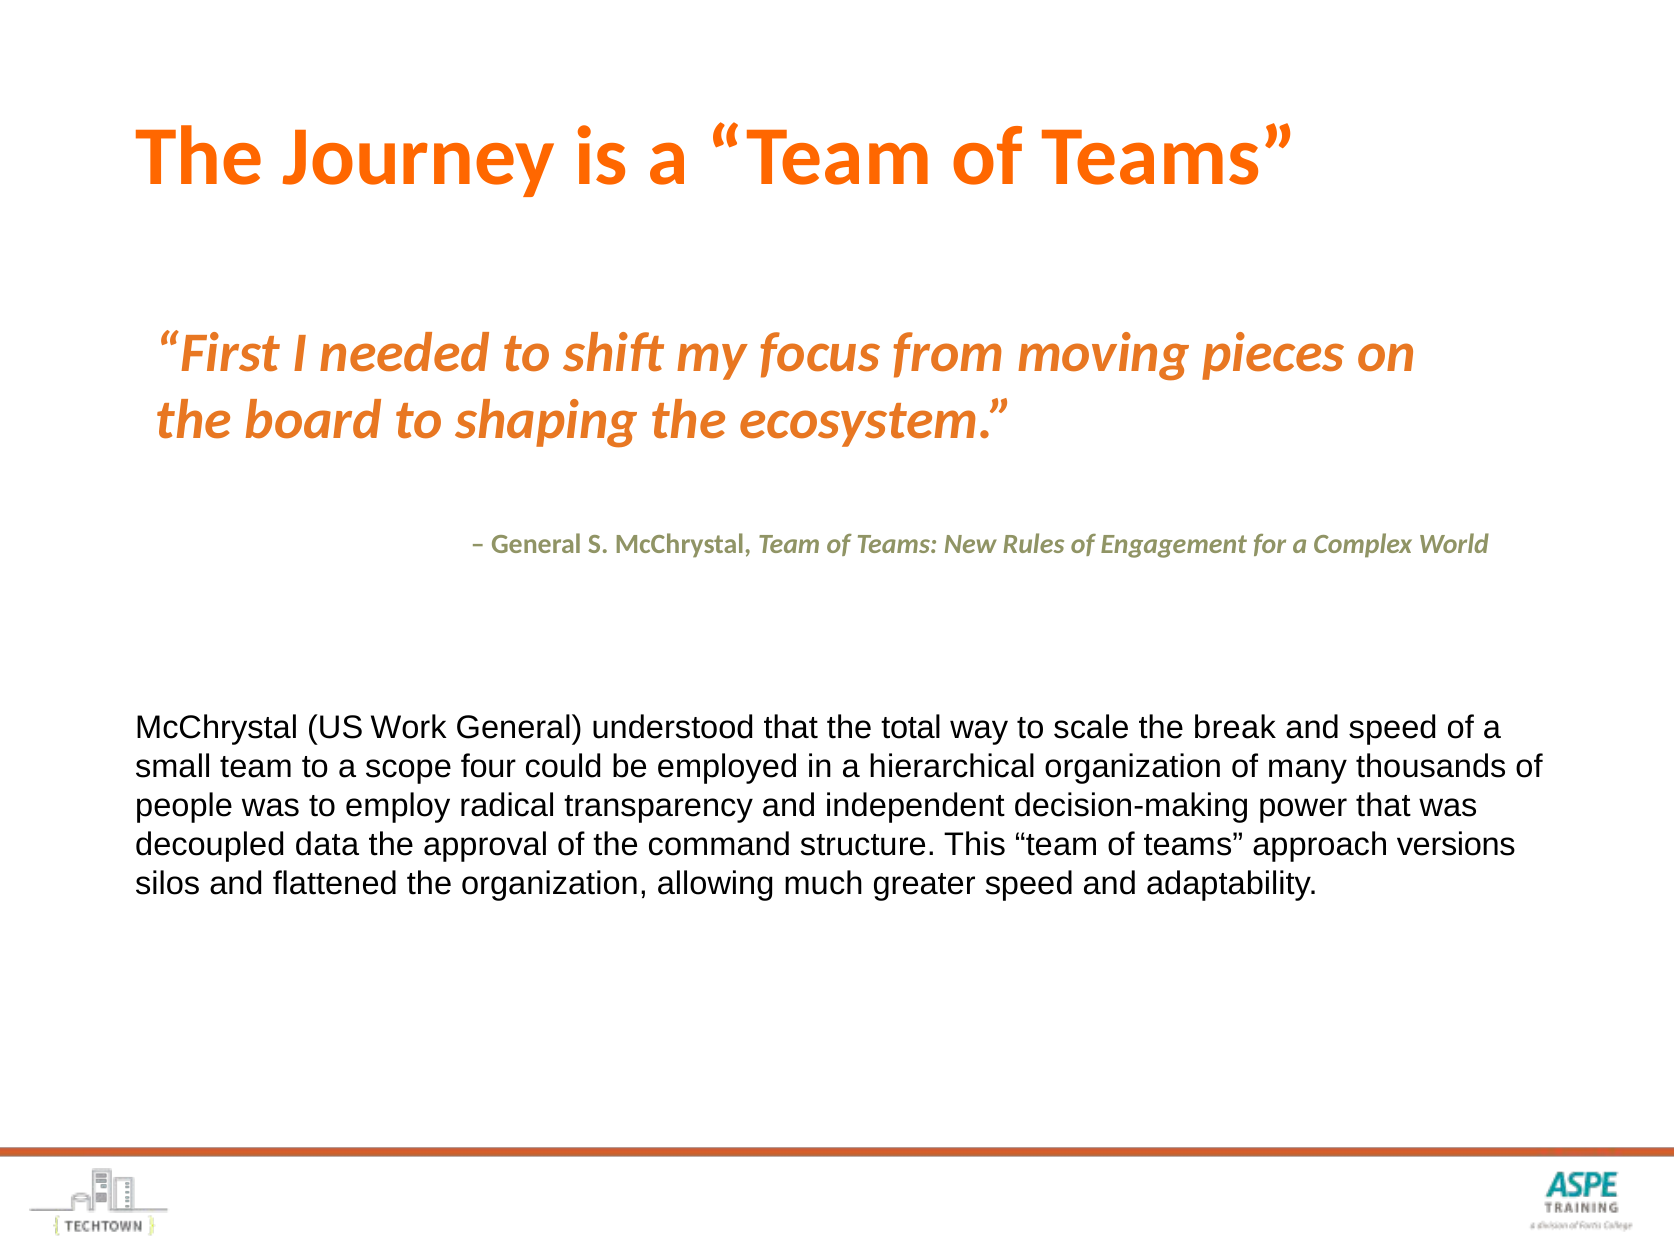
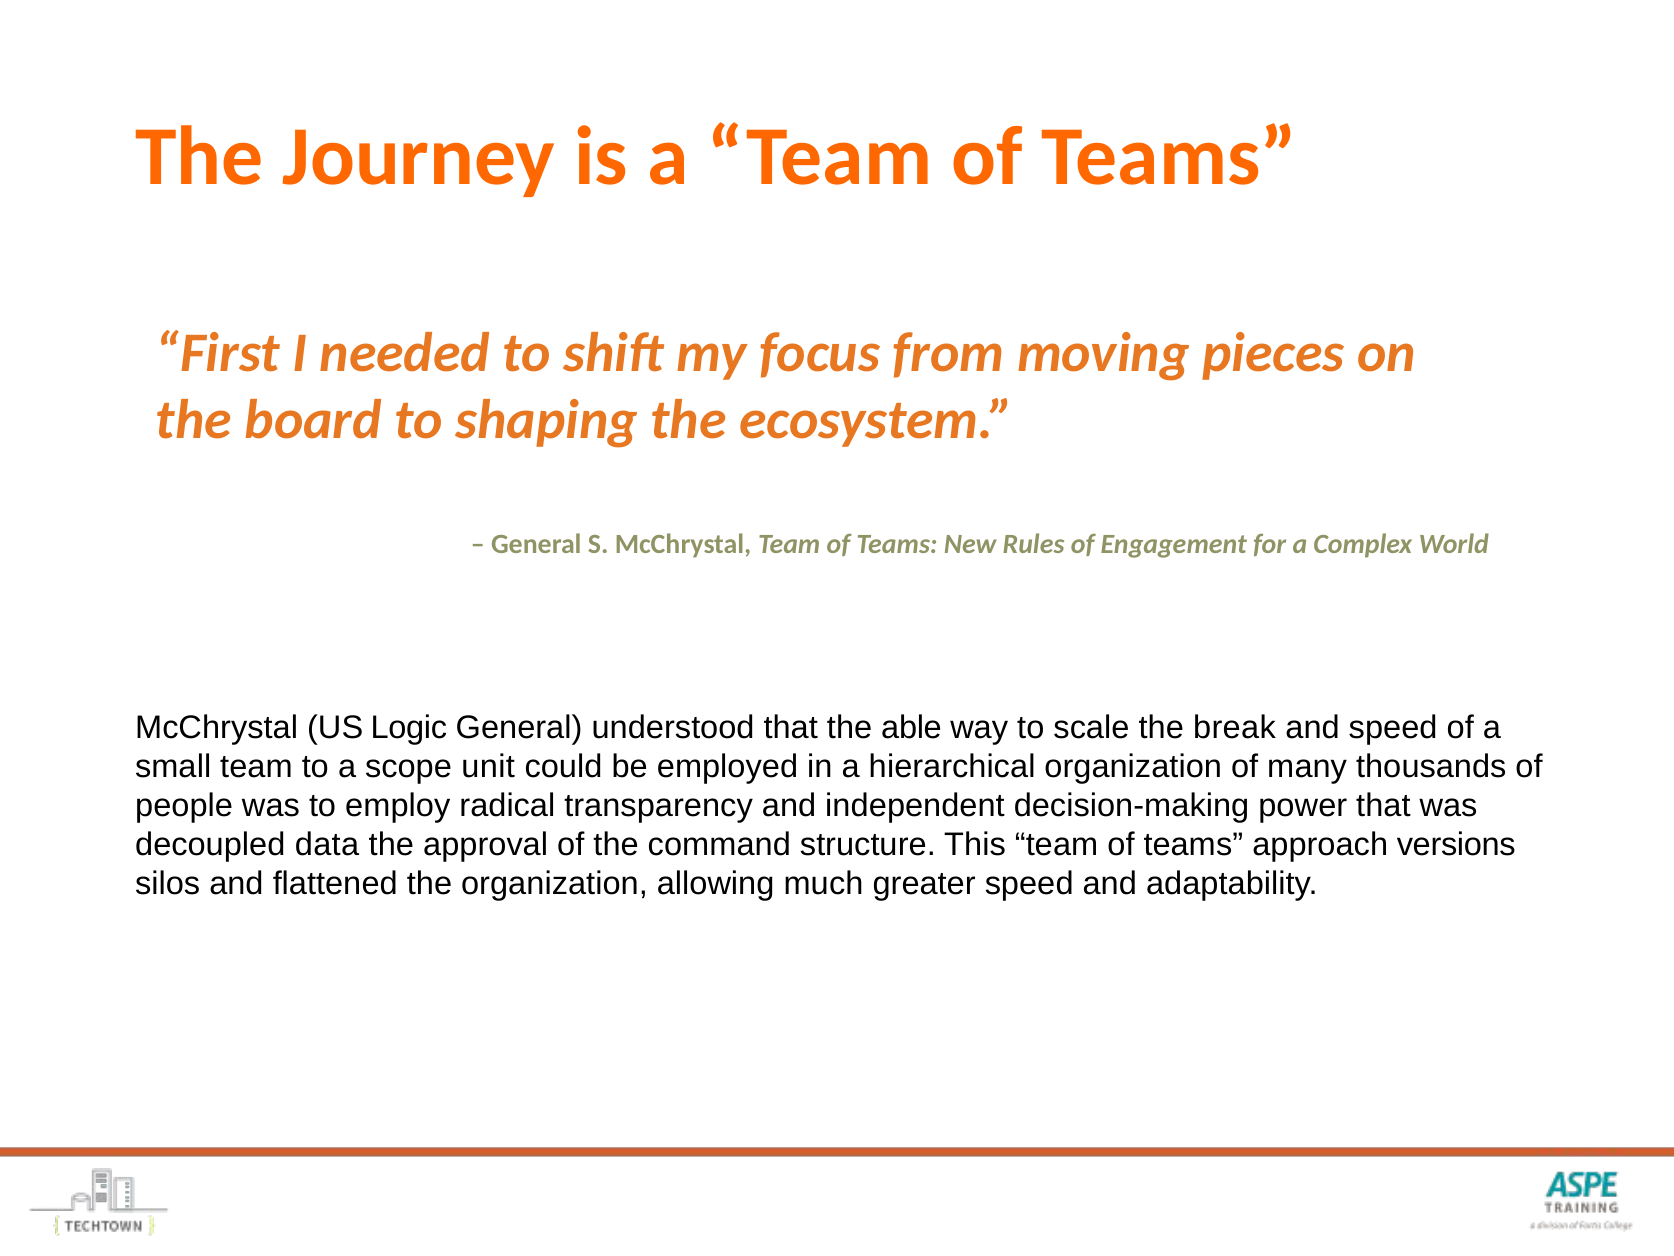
Work: Work -> Logic (409, 728)
total: total -> able (912, 728)
four: four -> unit (488, 767)
